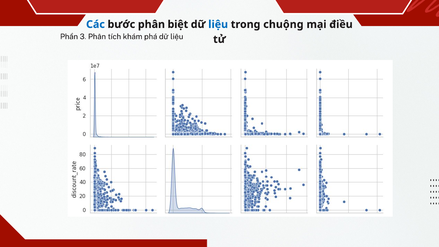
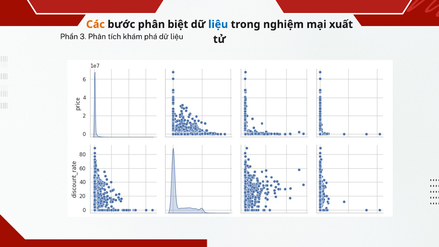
Các colour: blue -> orange (95, 24)
chuộng: chuộng -> nghiệm (283, 24)
điều: điều -> xuất (341, 24)
